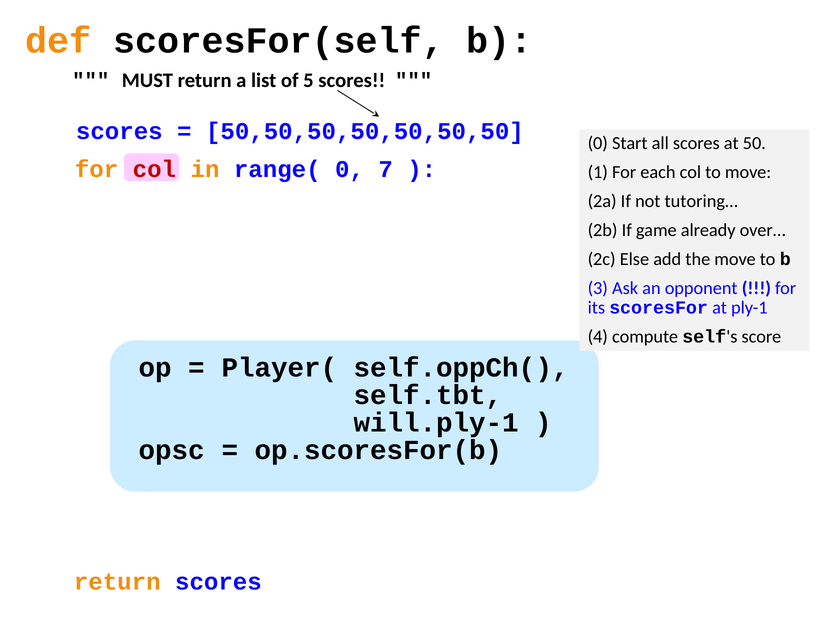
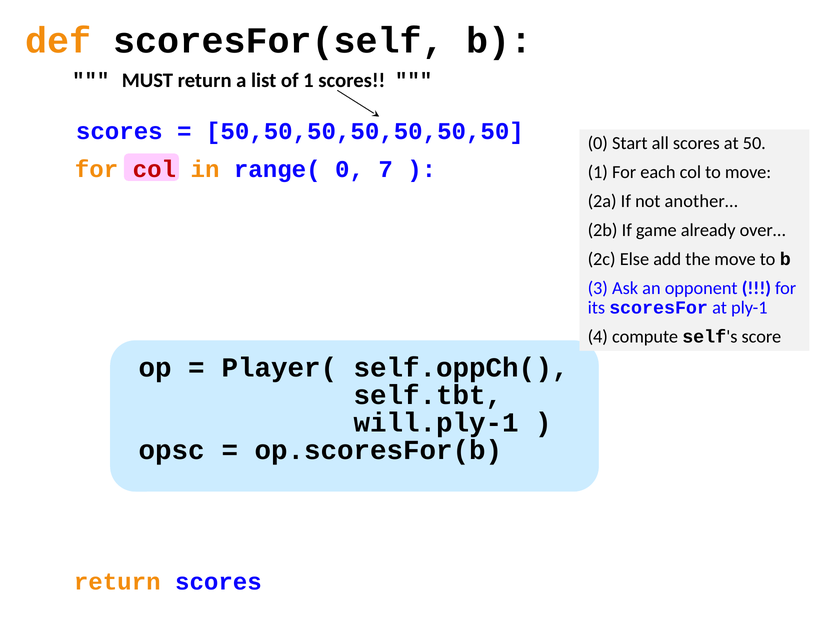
of 5: 5 -> 1 (308, 81)
tutoring…: tutoring… -> another… (701, 201)
